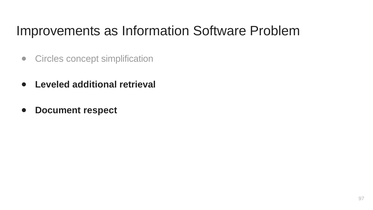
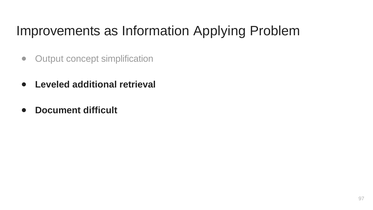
Software: Software -> Applying (220, 31)
Circles: Circles -> Output (49, 59)
respect: respect -> difficult (100, 110)
